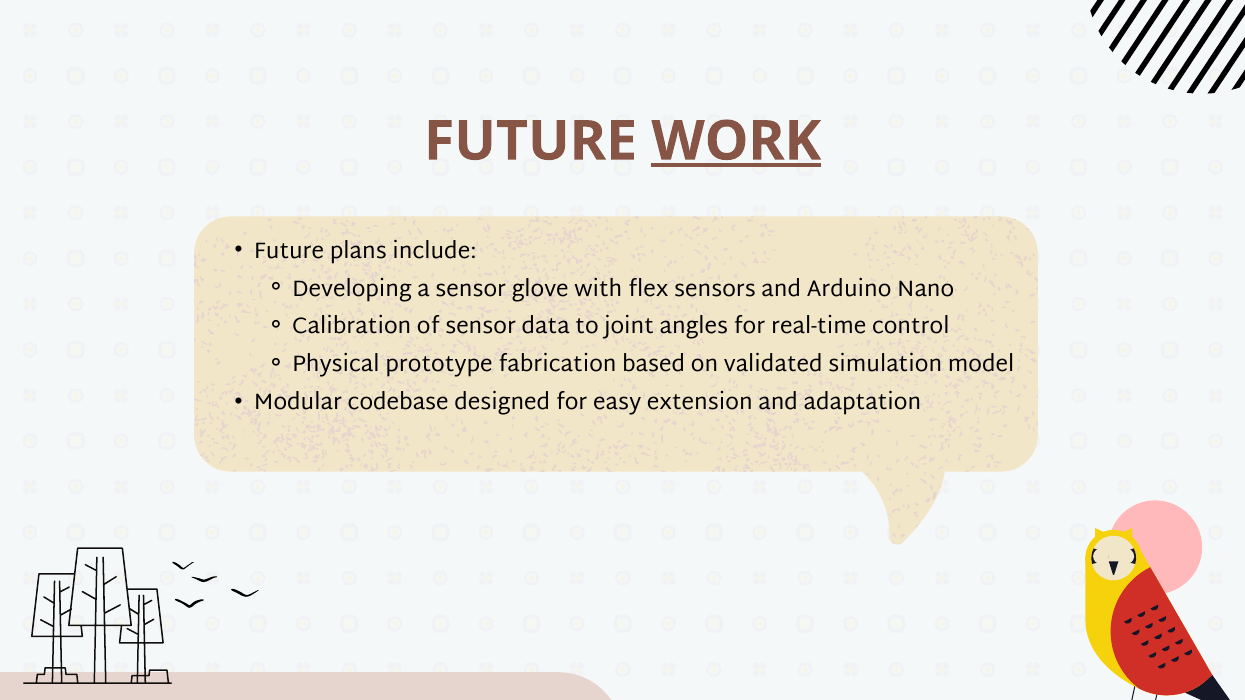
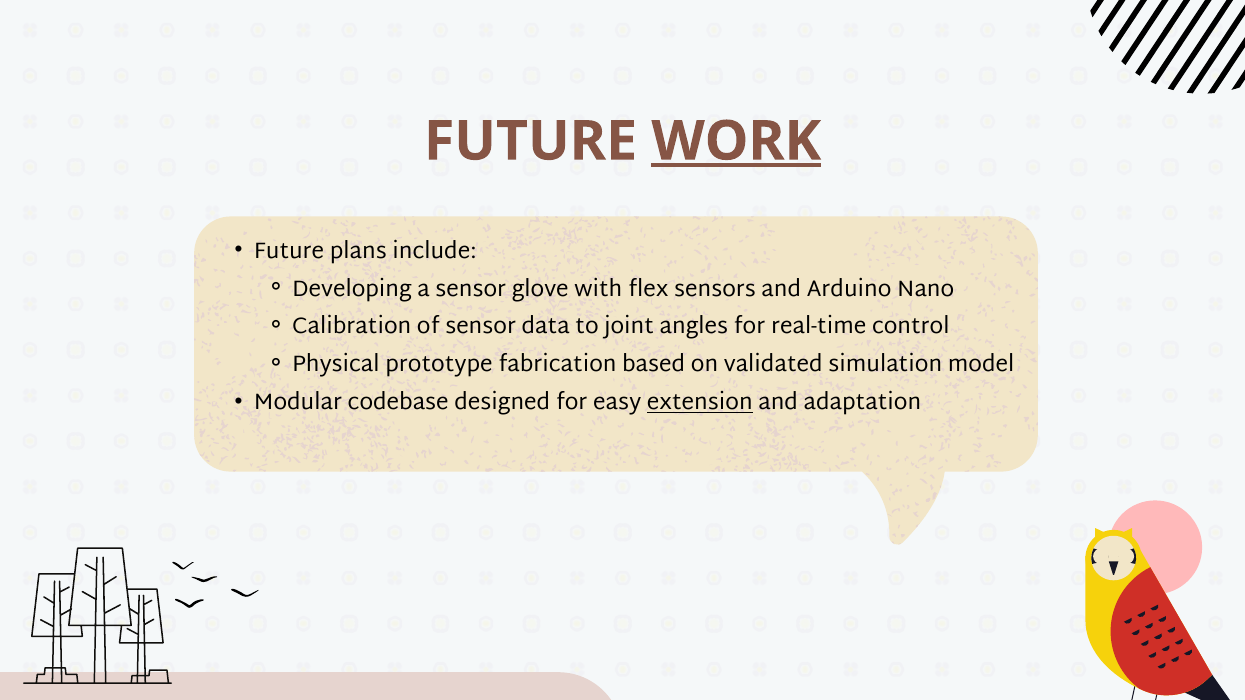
extension underline: none -> present (700, 403)
